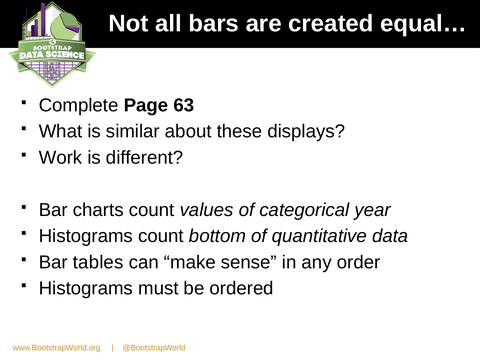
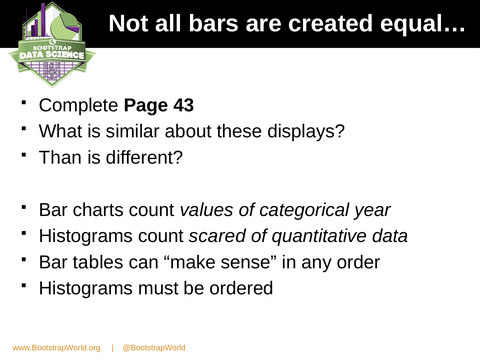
63: 63 -> 43 (184, 105)
Work: Work -> Than (60, 158)
bottom: bottom -> scared (217, 236)
